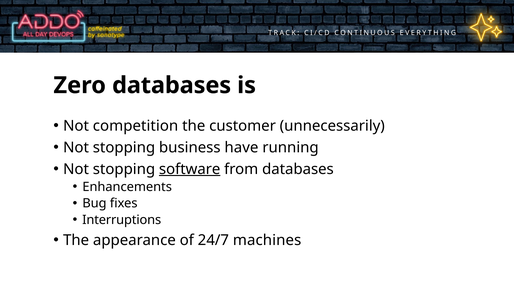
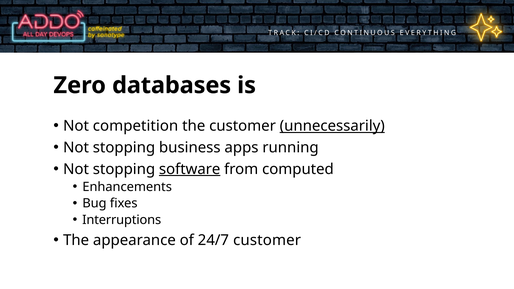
unnecessarily underline: none -> present (332, 126)
have: have -> apps (241, 148)
from databases: databases -> computed (298, 169)
24/7 machines: machines -> customer (267, 240)
